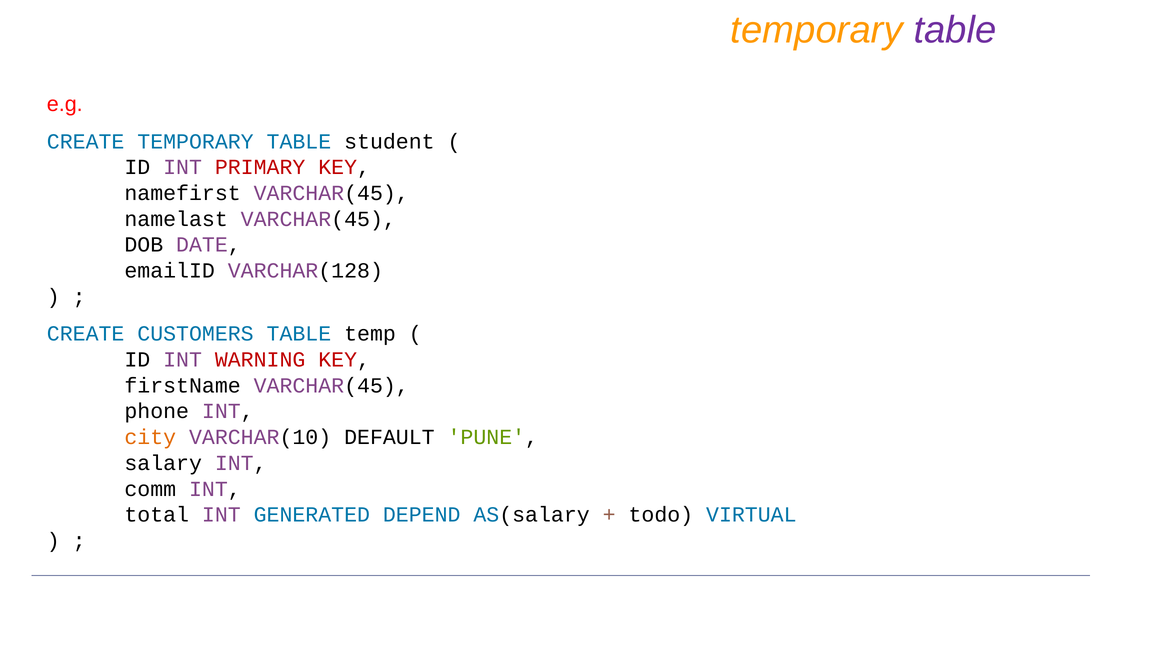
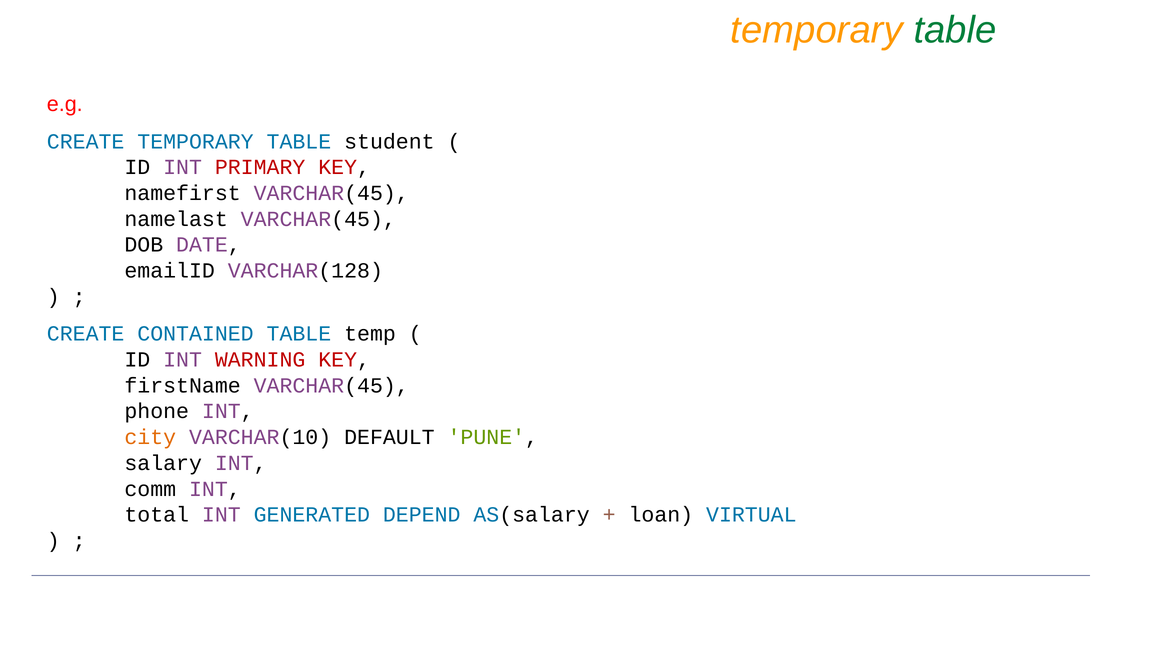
table colour: purple -> green (955, 30)
CUSTOMERS: CUSTOMERS -> CONTAINED (196, 334)
todo: todo -> loan (661, 515)
